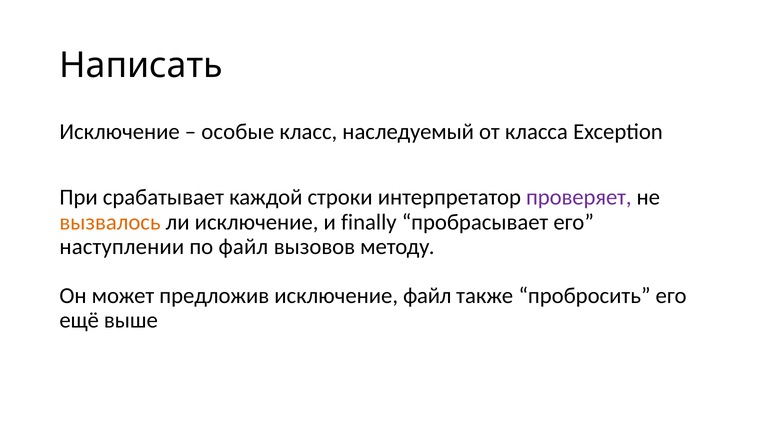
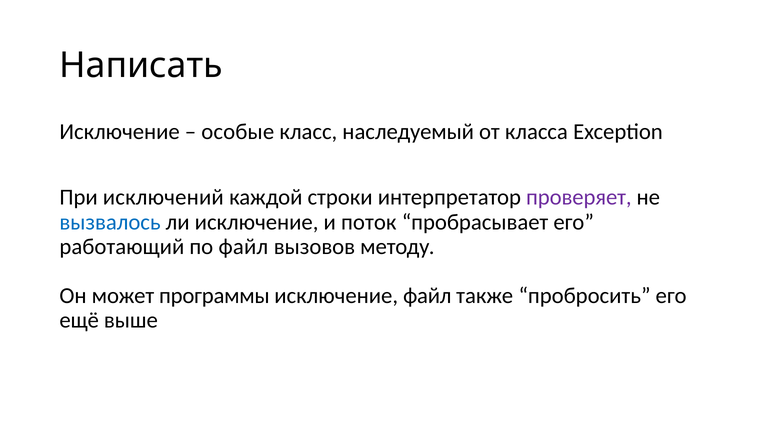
срабатывает: срабатывает -> исключений (163, 197)
вызвалось colour: orange -> blue (110, 222)
finally: finally -> поток (369, 222)
наступлении: наступлении -> работающий (122, 246)
предложив: предложив -> программы (214, 296)
